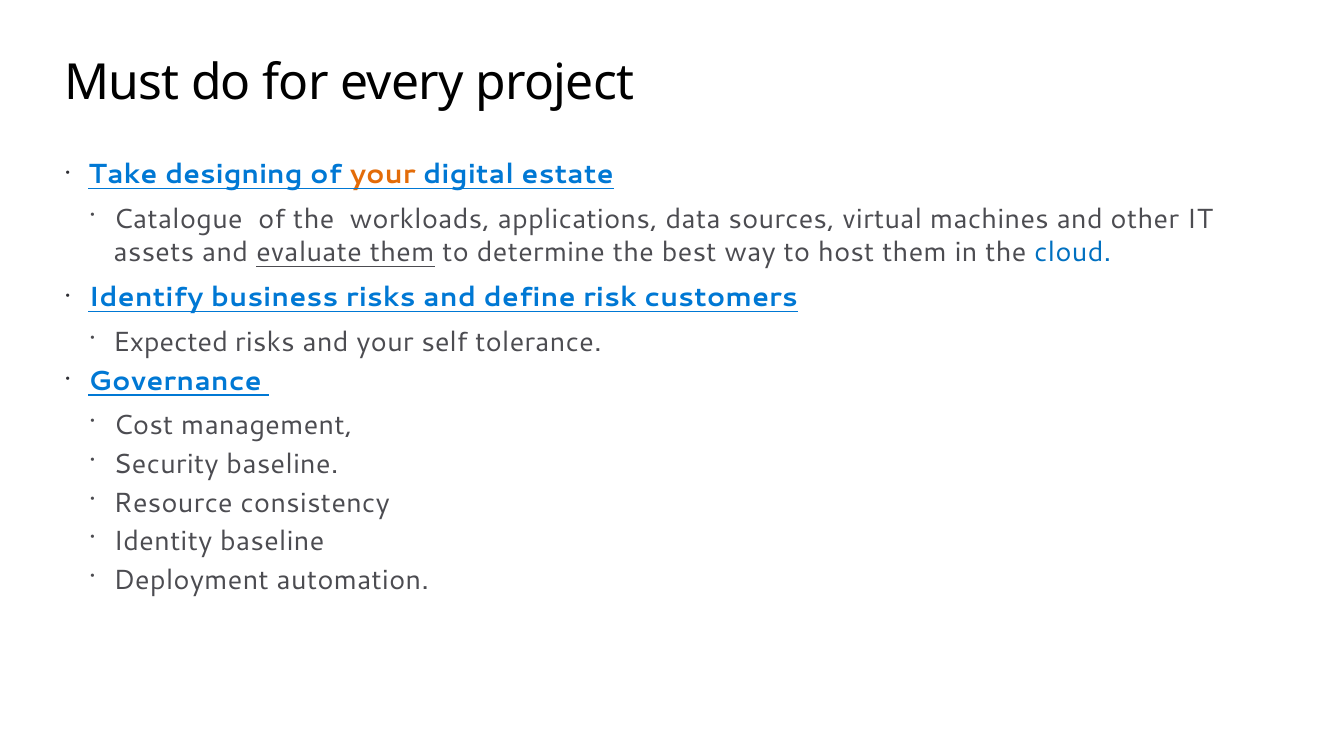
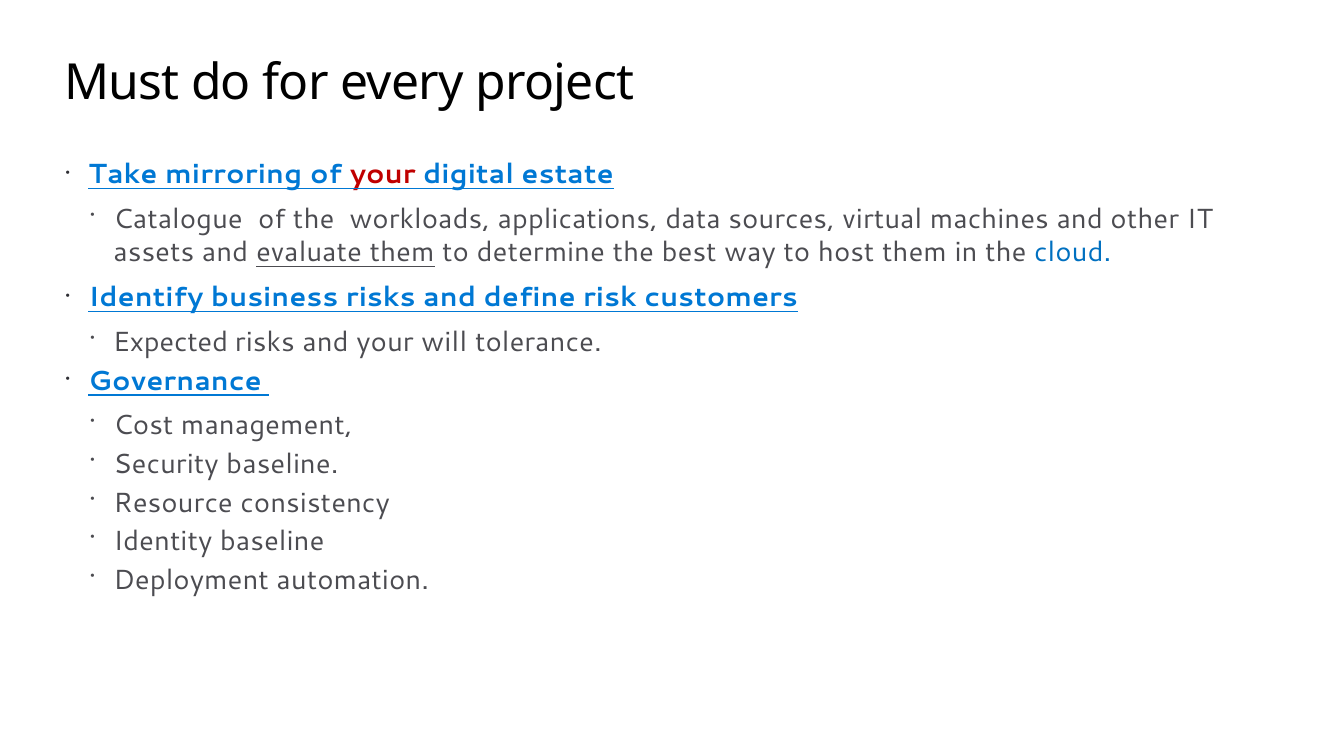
designing: designing -> mirroring (234, 175)
your colour: orange -> red (383, 175)
self: self -> will (444, 342)
